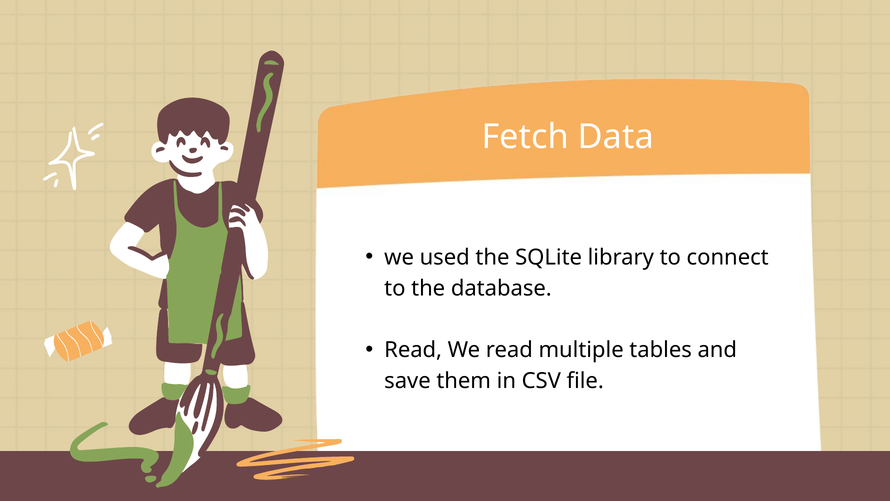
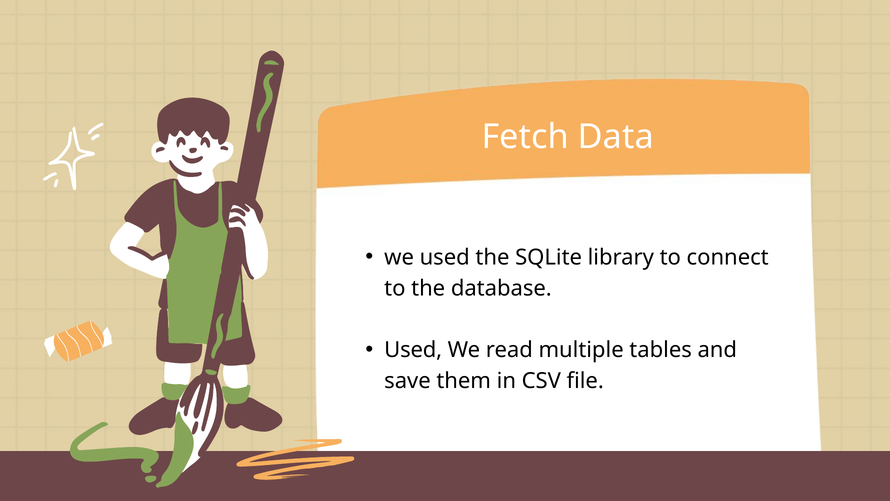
Read: Read -> Used (413, 350)
